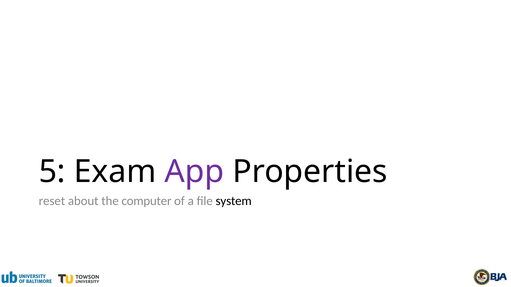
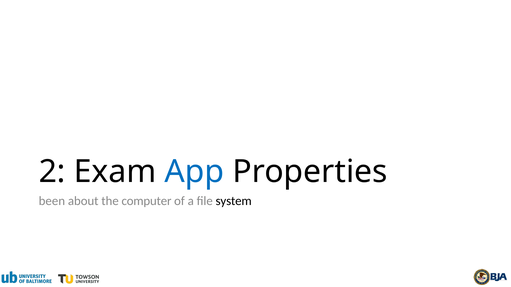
5: 5 -> 2 (52, 172)
App colour: purple -> blue (194, 172)
reset: reset -> been (52, 201)
